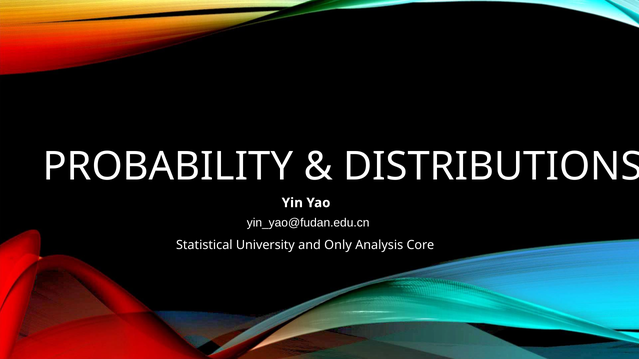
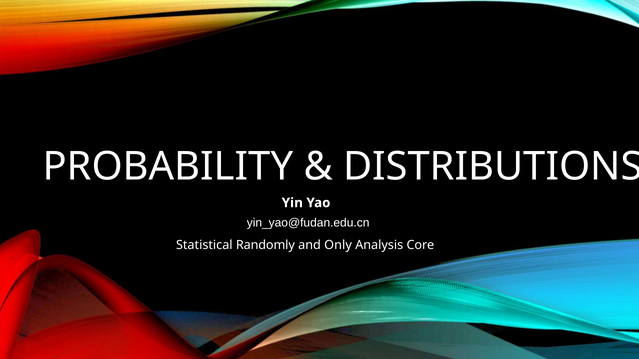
University: University -> Randomly (265, 245)
